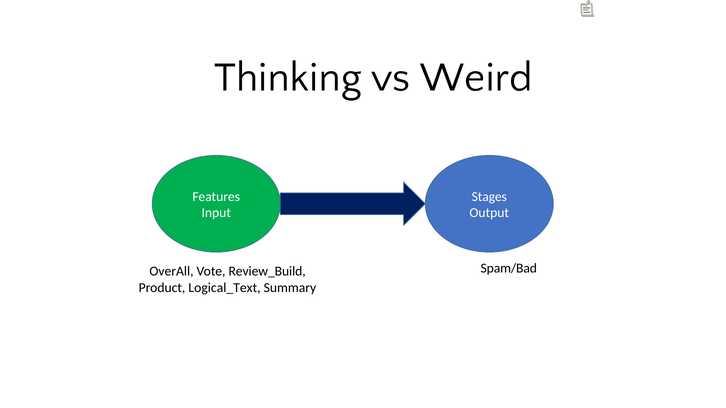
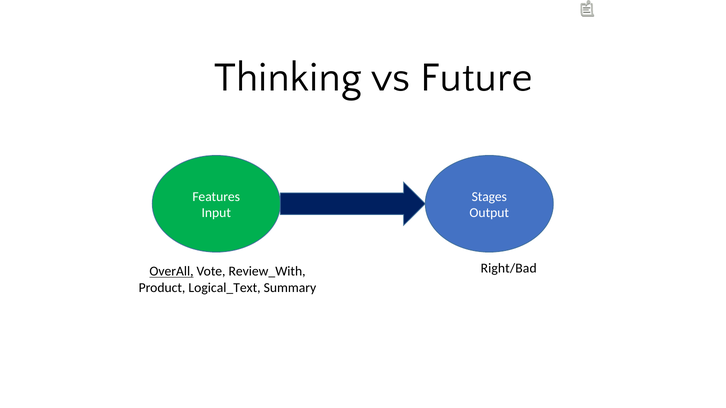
Weird: Weird -> Future (477, 77)
Spam/Bad: Spam/Bad -> Right/Bad (509, 269)
OverAll underline: none -> present (171, 272)
Review_Build: Review_Build -> Review_With (267, 272)
